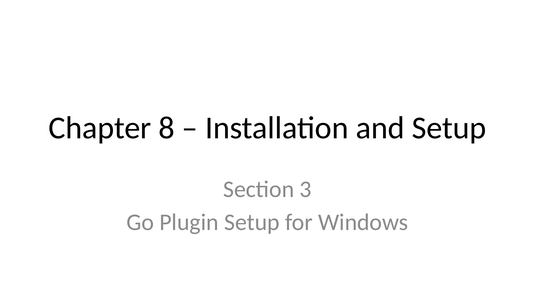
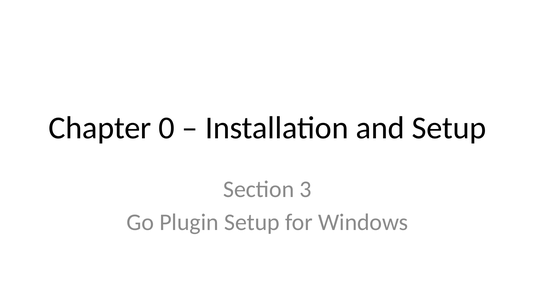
8: 8 -> 0 (167, 128)
